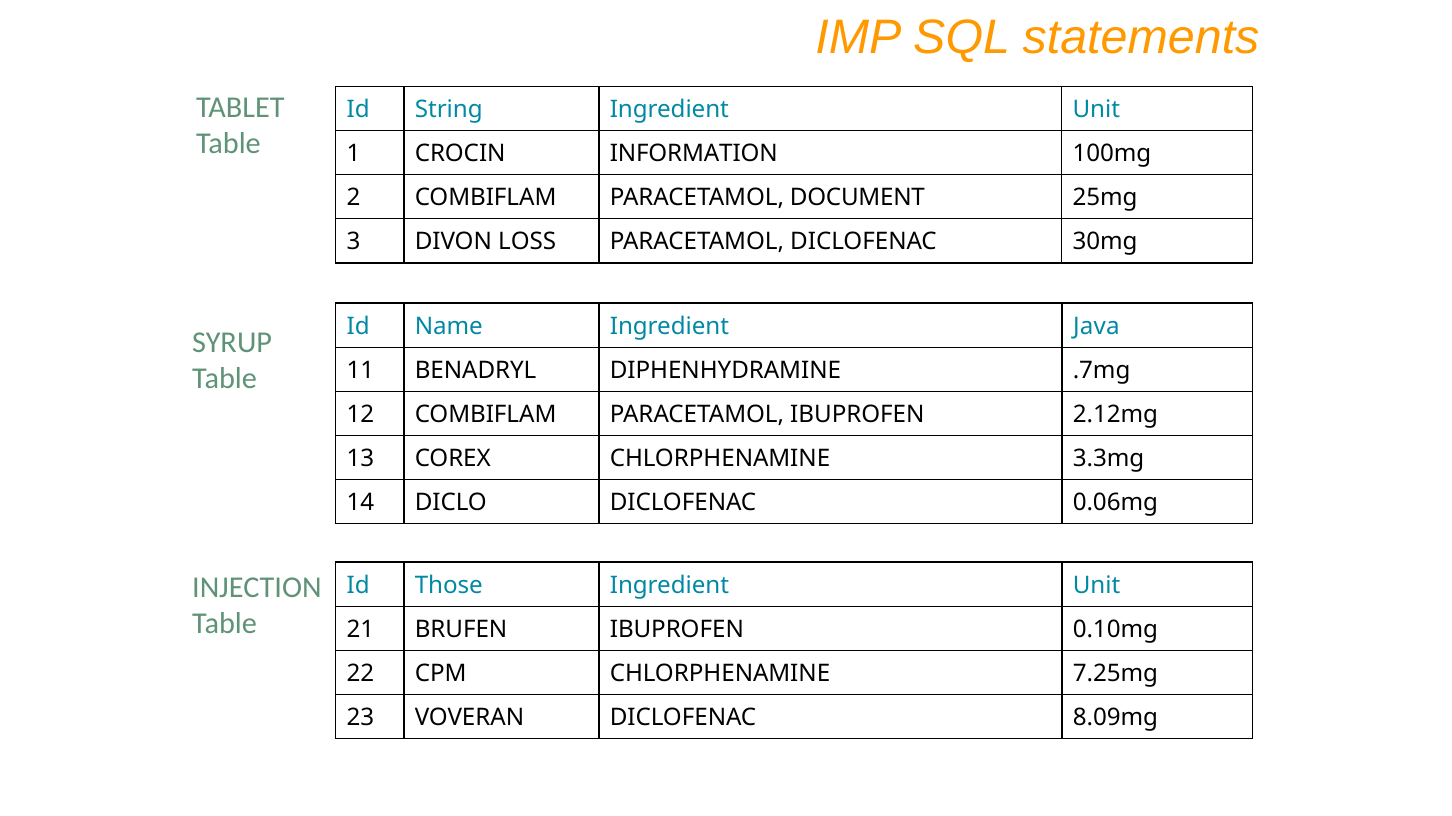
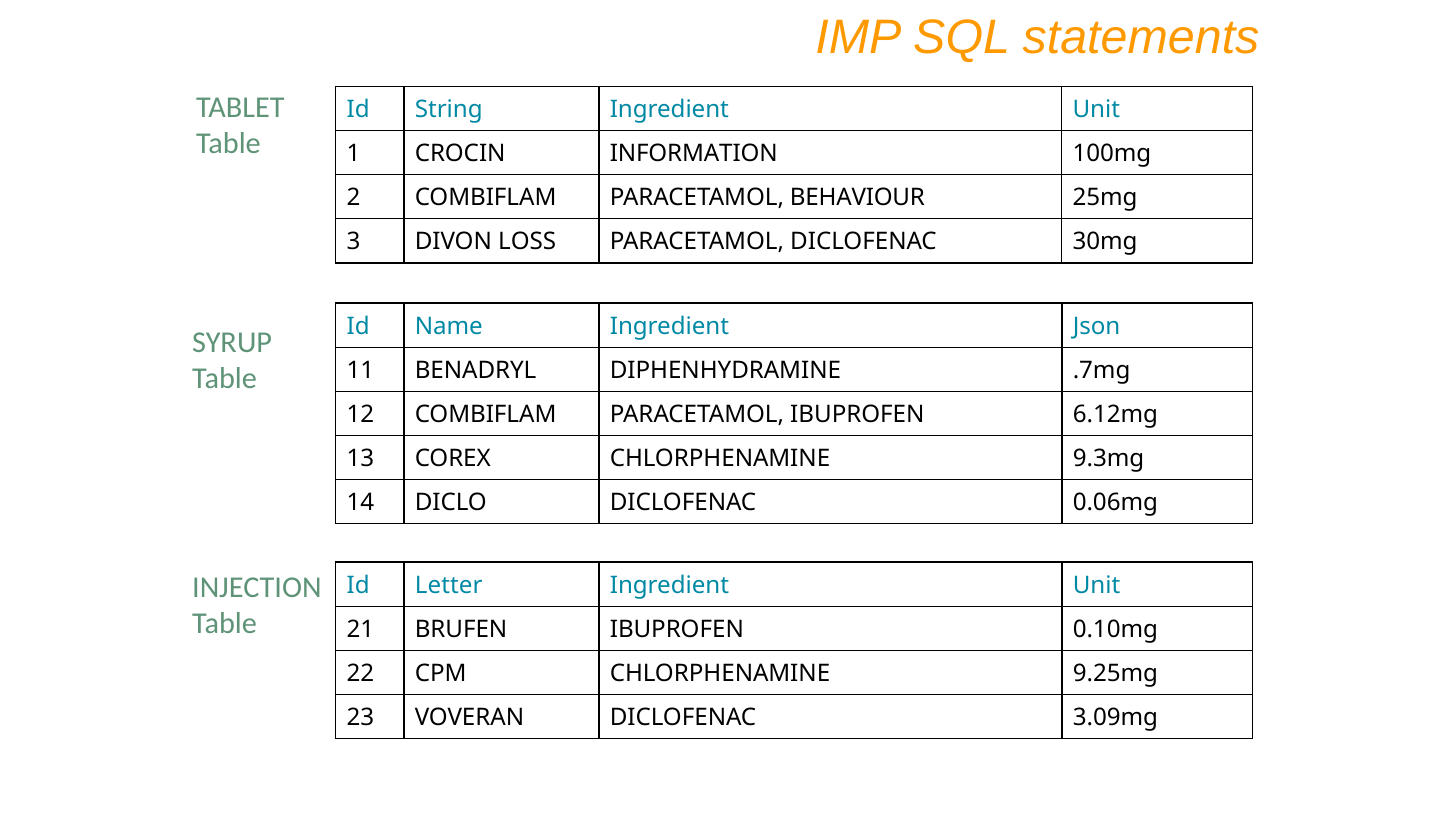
DOCUMENT: DOCUMENT -> BEHAVIOUR (857, 198)
Java: Java -> Json (1097, 327)
2.12mg: 2.12mg -> 6.12mg (1115, 415)
3.3mg: 3.3mg -> 9.3mg (1109, 459)
Those: Those -> Letter (449, 586)
7.25mg: 7.25mg -> 9.25mg (1115, 674)
8.09mg: 8.09mg -> 3.09mg (1115, 718)
